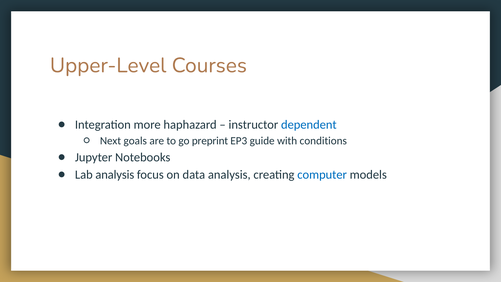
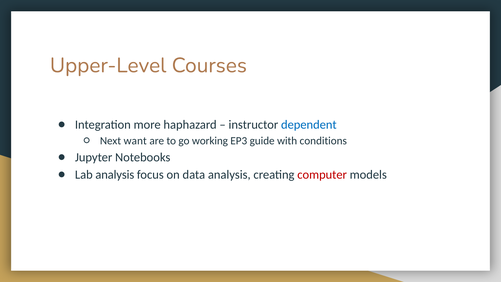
goals: goals -> want (135, 141)
preprint: preprint -> working (210, 141)
computer colour: blue -> red (322, 175)
